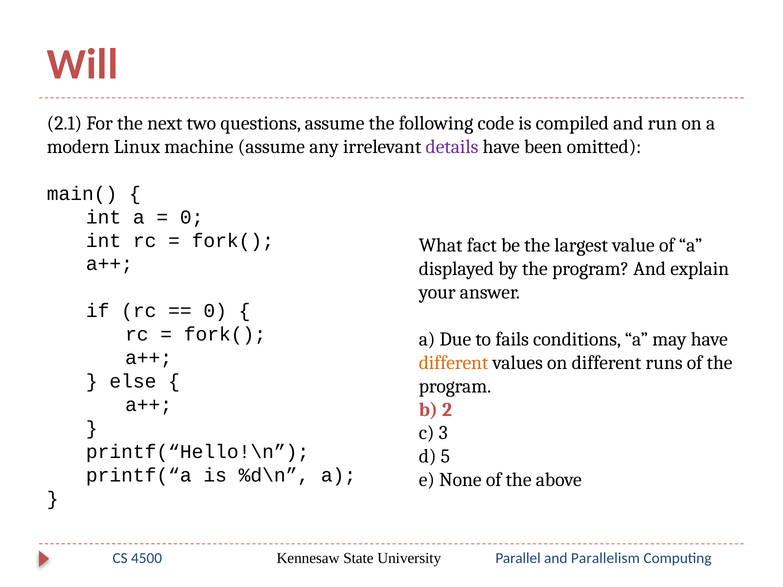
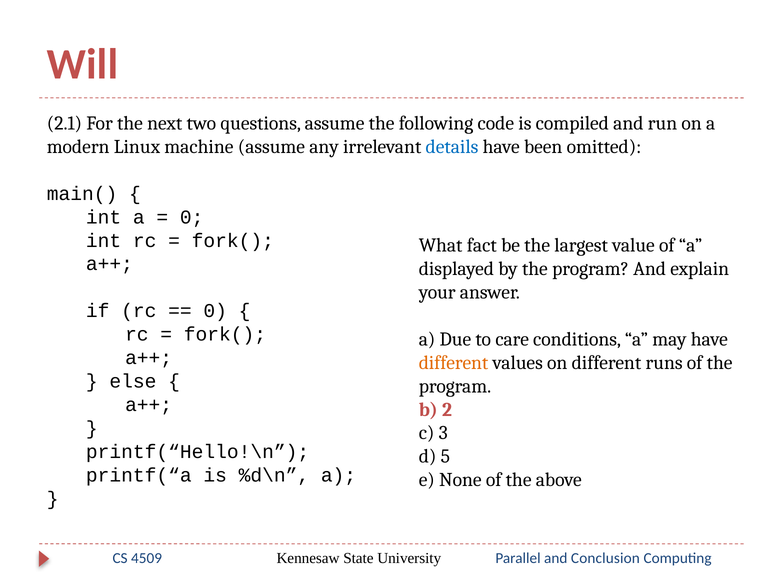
details colour: purple -> blue (452, 147)
fails: fails -> care (512, 339)
4500: 4500 -> 4509 (147, 558)
Parallelism: Parallelism -> Conclusion (605, 558)
